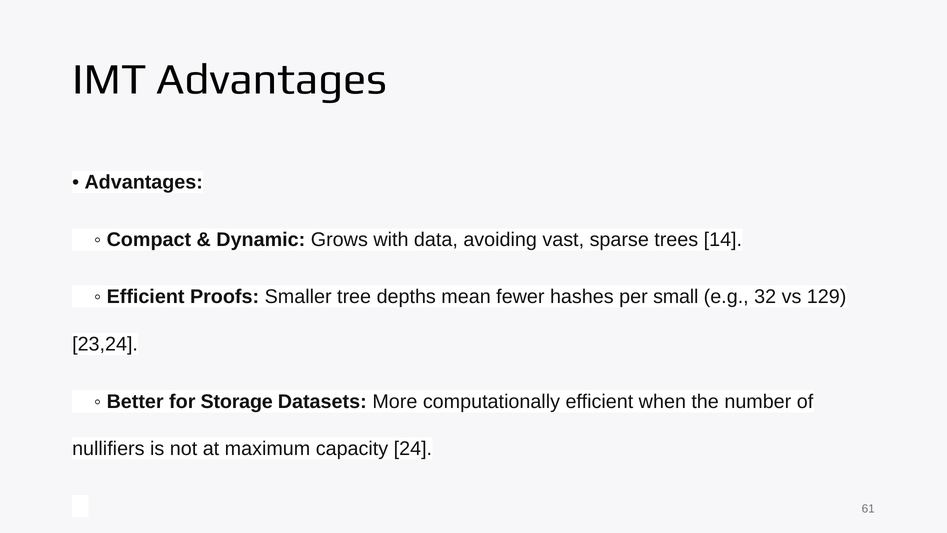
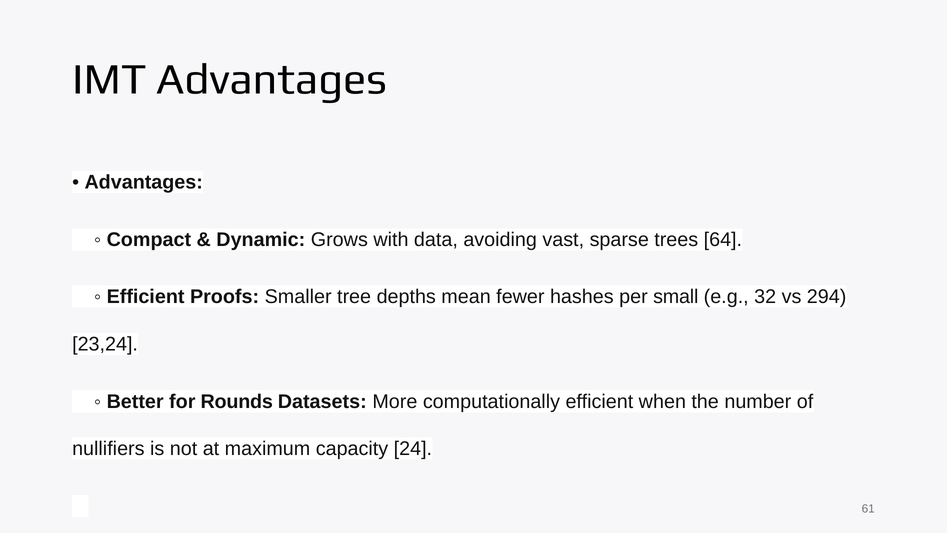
14: 14 -> 64 (723, 239)
129: 129 -> 294 (827, 297)
Storage: Storage -> Rounds (237, 401)
